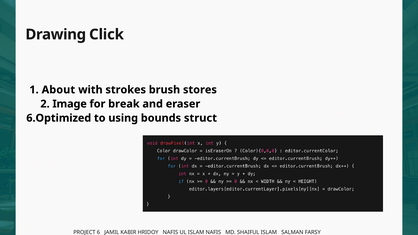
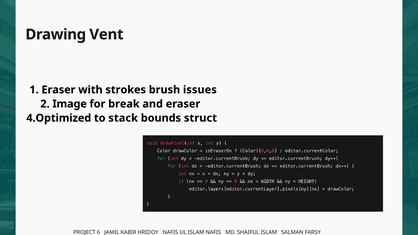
Click: Click -> Vent (106, 34)
1 About: About -> Eraser (58, 90)
stores: stores -> issues (200, 90)
6.Optimized: 6.Optimized -> 4.Optimized (59, 118)
using: using -> stack (123, 118)
